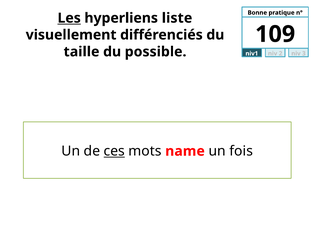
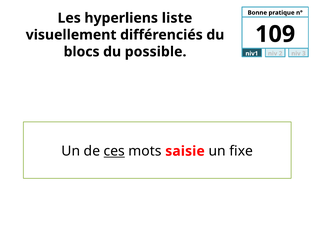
Les underline: present -> none (69, 18)
taille: taille -> blocs (82, 52)
name: name -> saisie (185, 151)
fois: fois -> fixe (241, 151)
